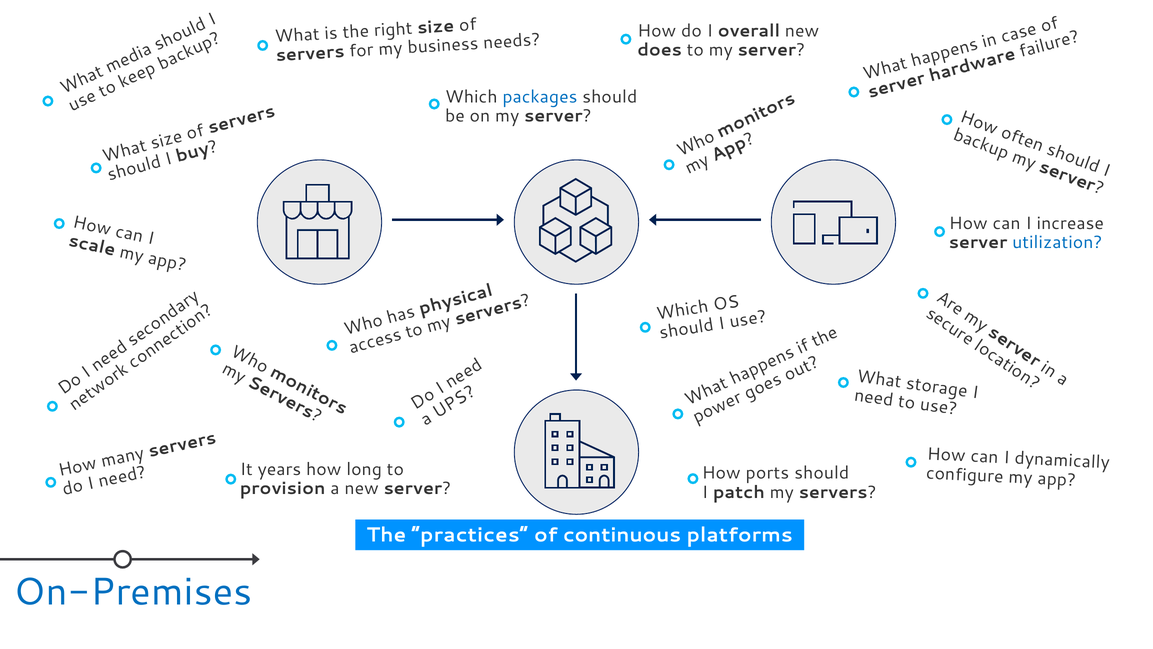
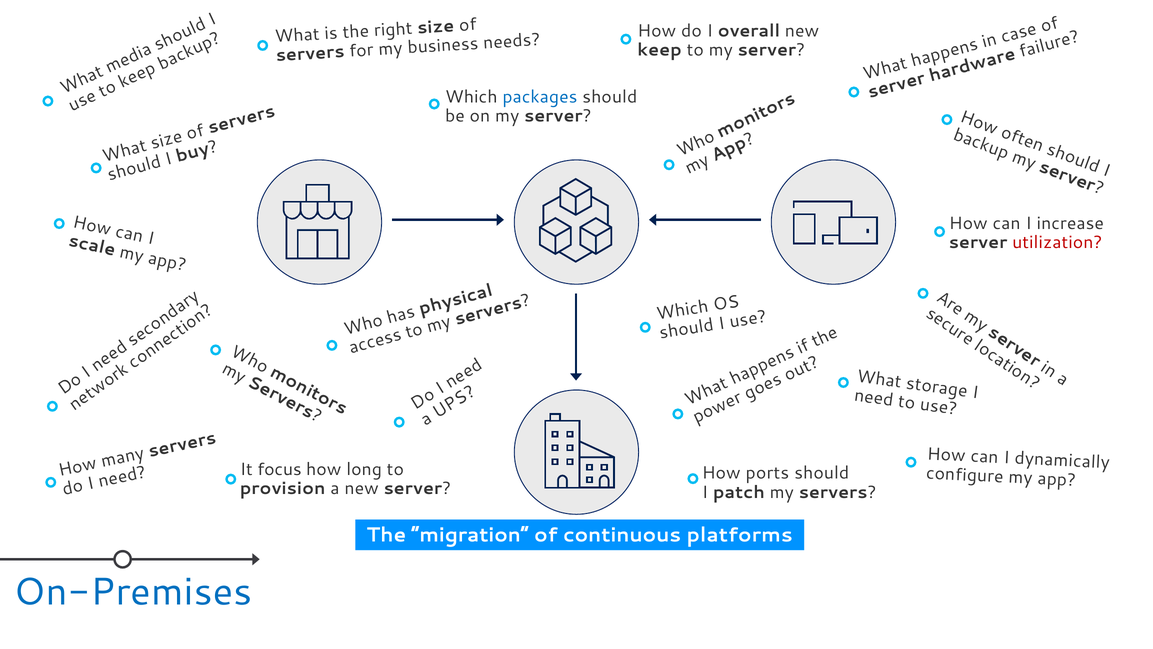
does: does -> keep (660, 50)
utilization colour: blue -> red (1057, 242)
years: years -> focus (280, 469)
practices: practices -> migration (470, 534)
